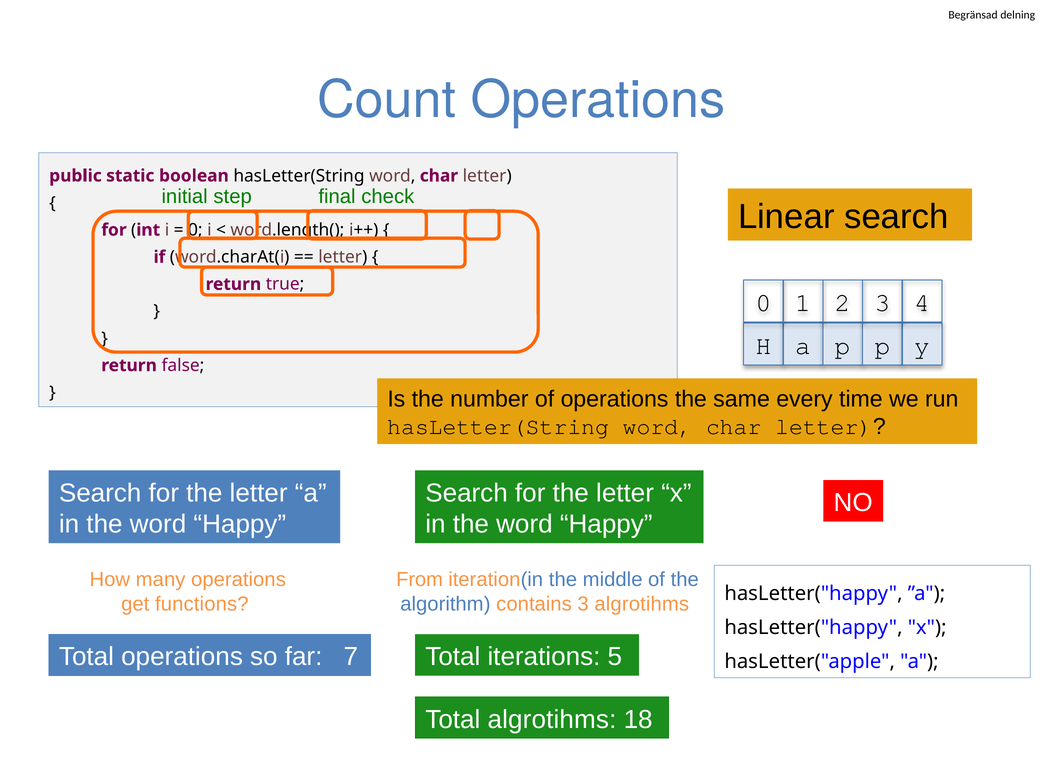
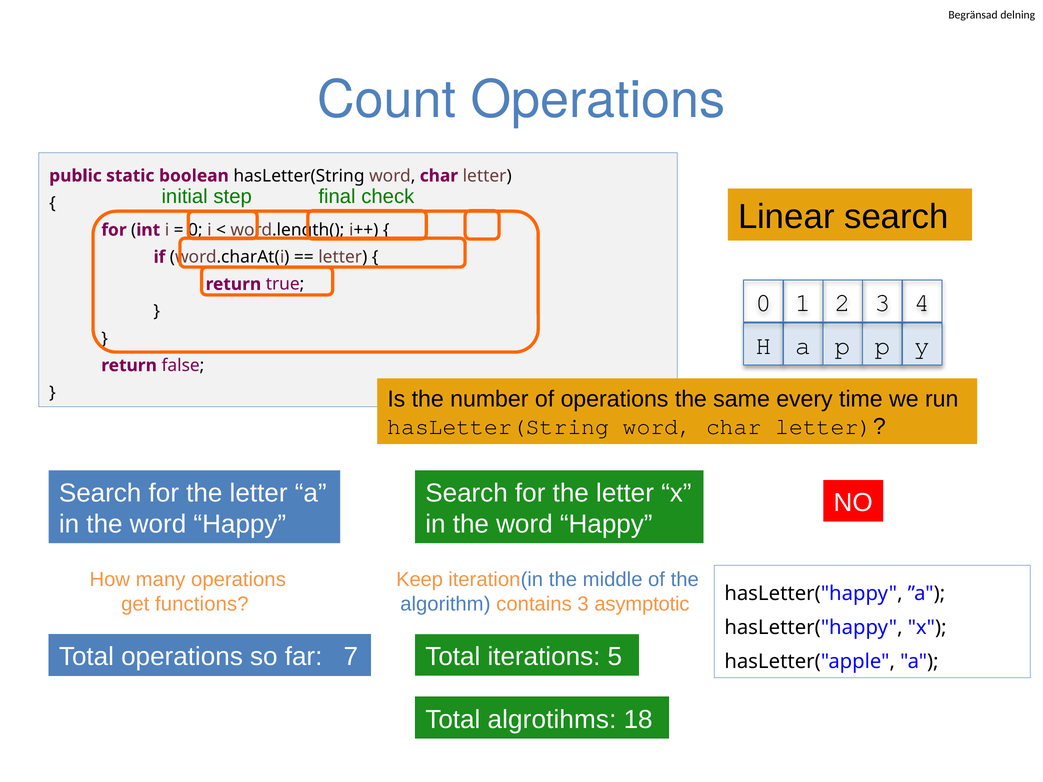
From: From -> Keep (420, 580)
3 algrotihms: algrotihms -> asymptotic (642, 604)
